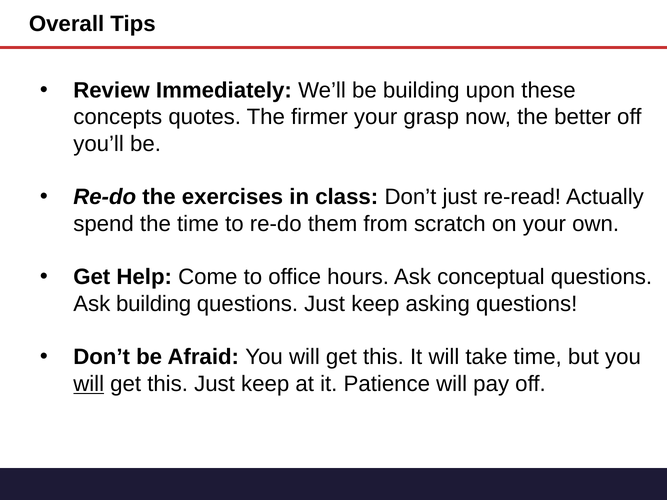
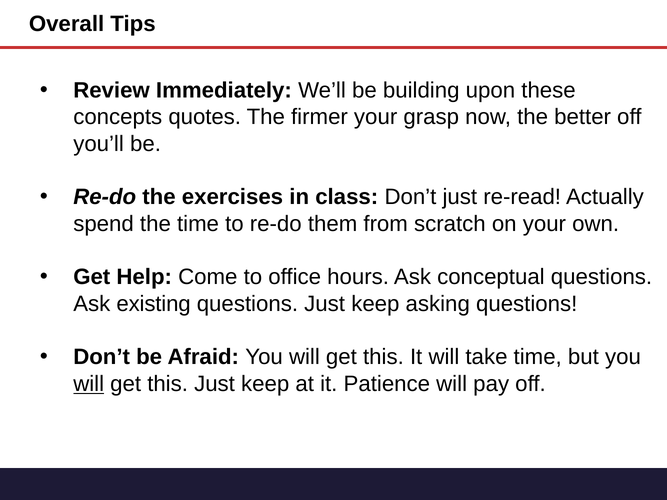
Ask building: building -> existing (154, 304)
